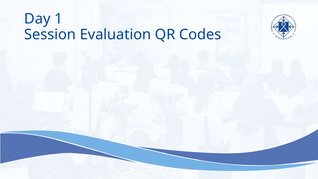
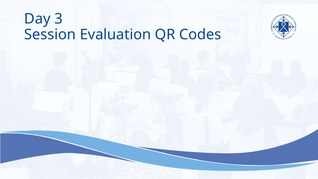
1: 1 -> 3 (58, 19)
